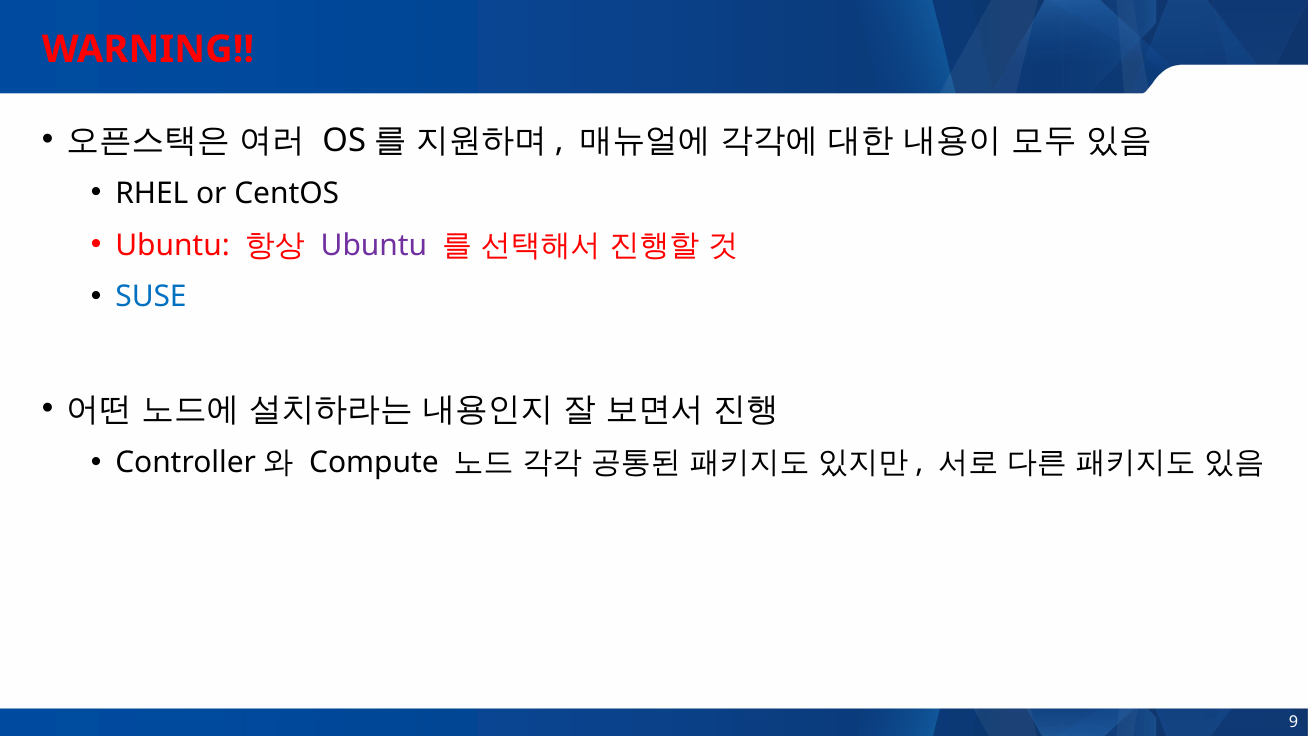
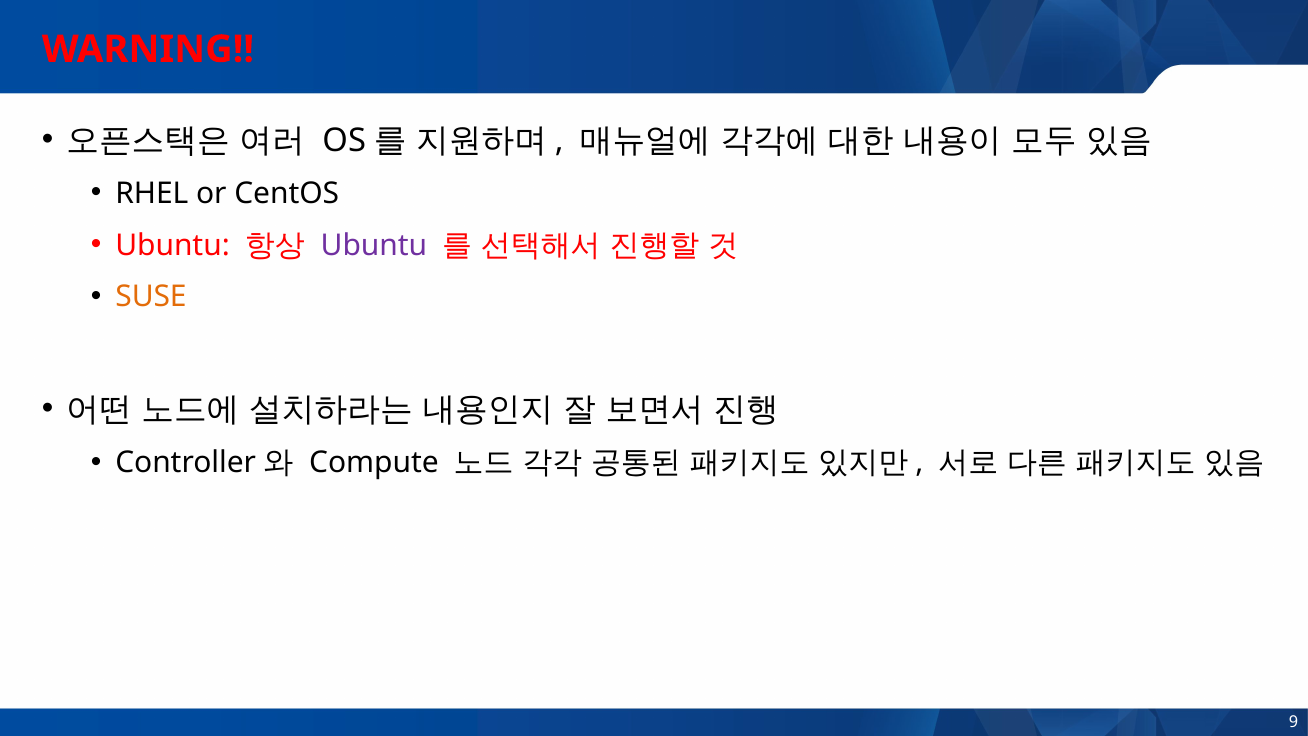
SUSE colour: blue -> orange (151, 297)
